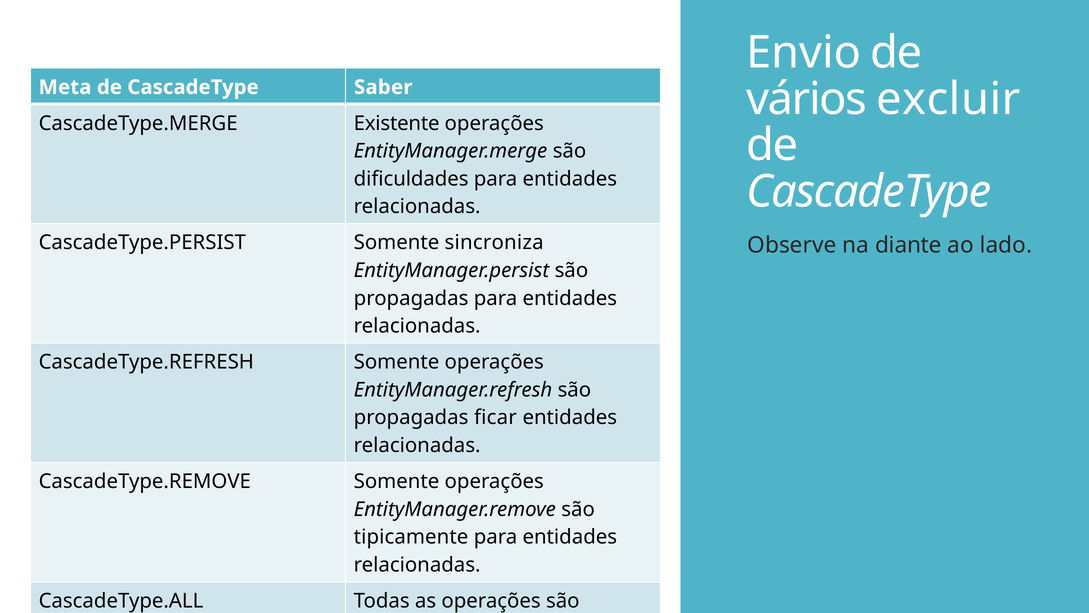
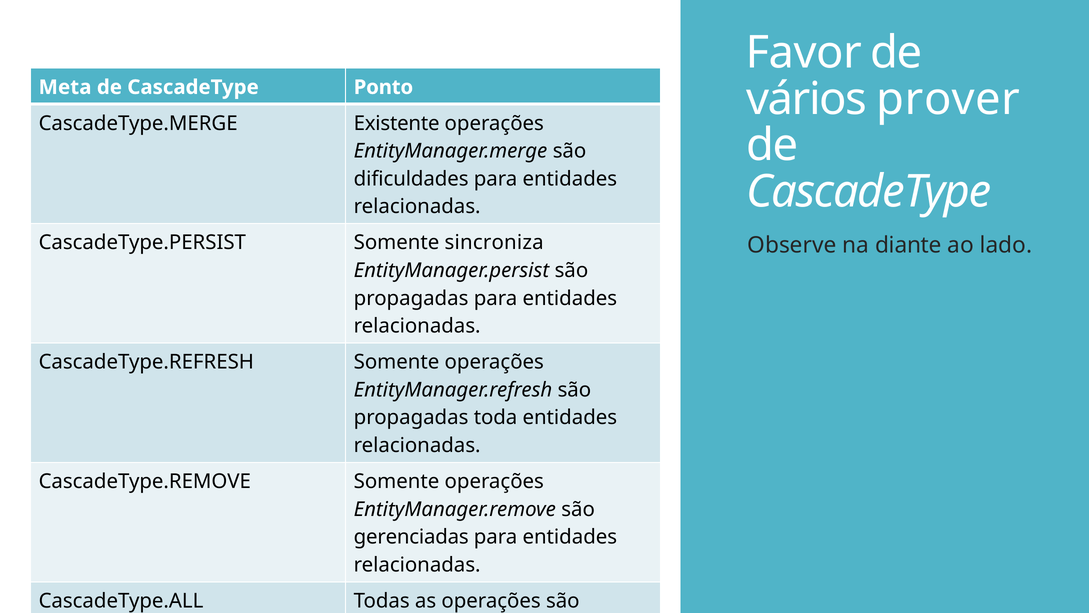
Envio: Envio -> Favor (804, 53)
Saber: Saber -> Ponto (383, 87)
excluir: excluir -> prover (948, 99)
ficar: ficar -> toda (496, 417)
tipicamente: tipicamente -> gerenciadas (411, 537)
